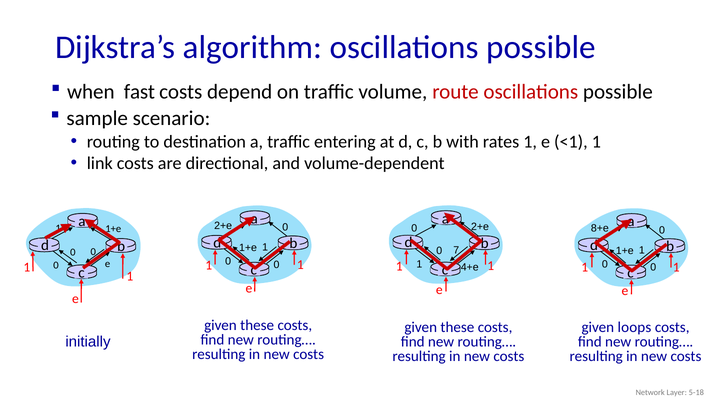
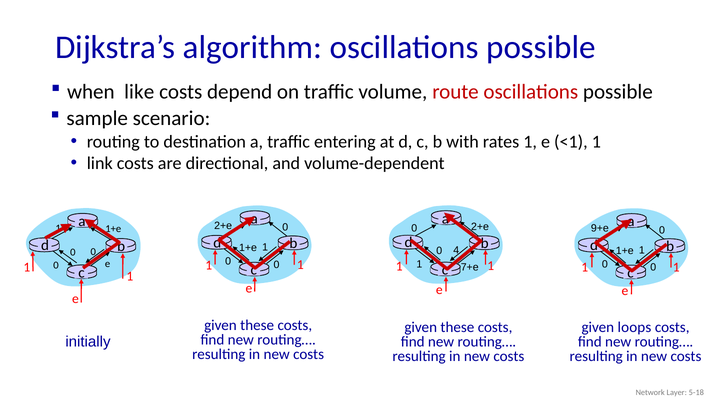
fast: fast -> like (139, 92)
8+e: 8+e -> 9+e (600, 229)
7: 7 -> 4 (456, 250)
4+e: 4+e -> 7+e (470, 268)
